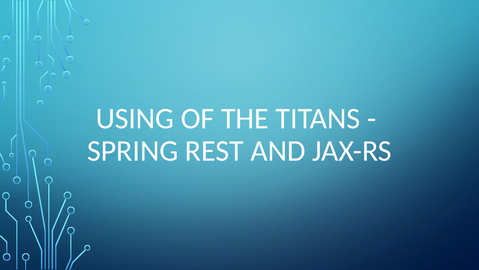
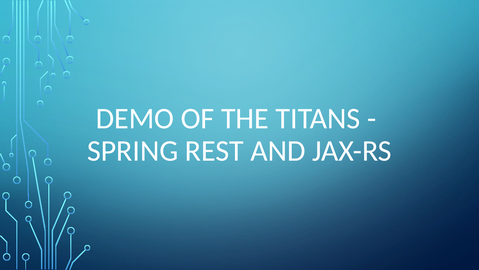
USING: USING -> DEMO (135, 118)
